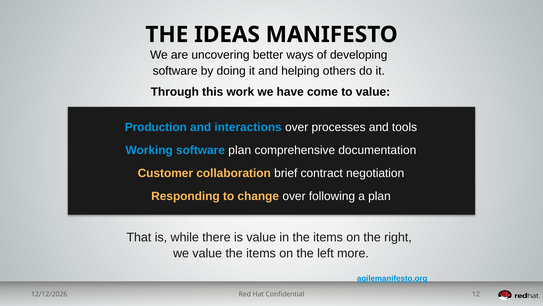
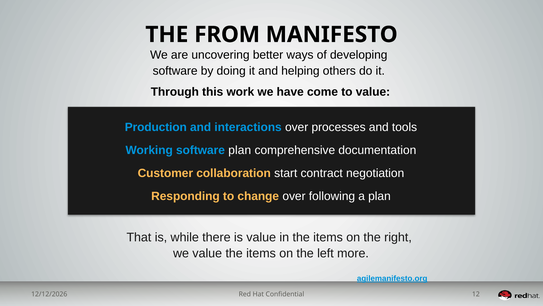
IDEAS: IDEAS -> FROM (227, 35)
brief: brief -> start (286, 173)
